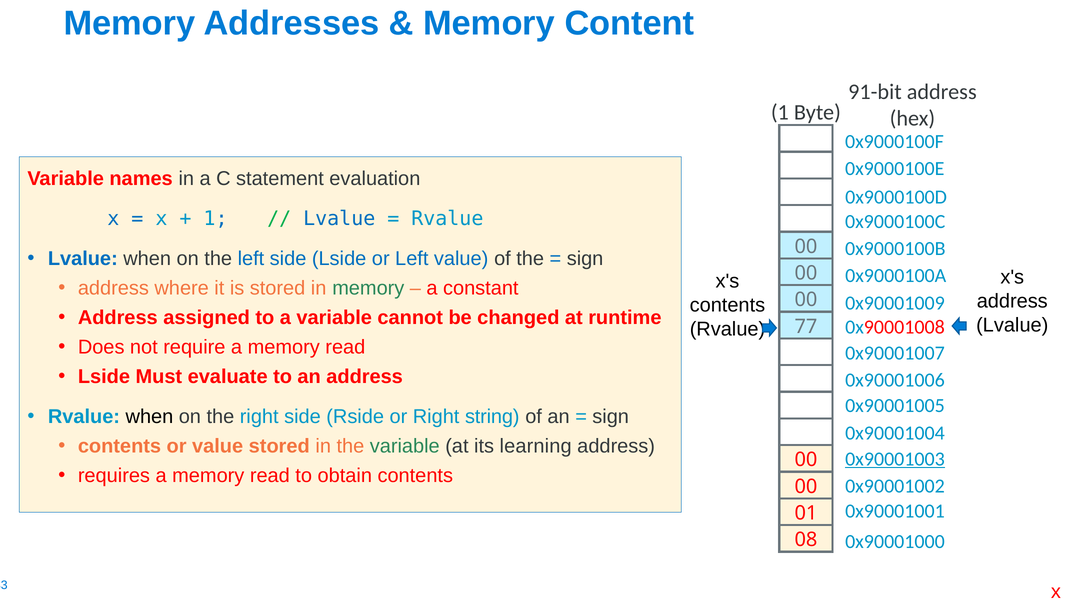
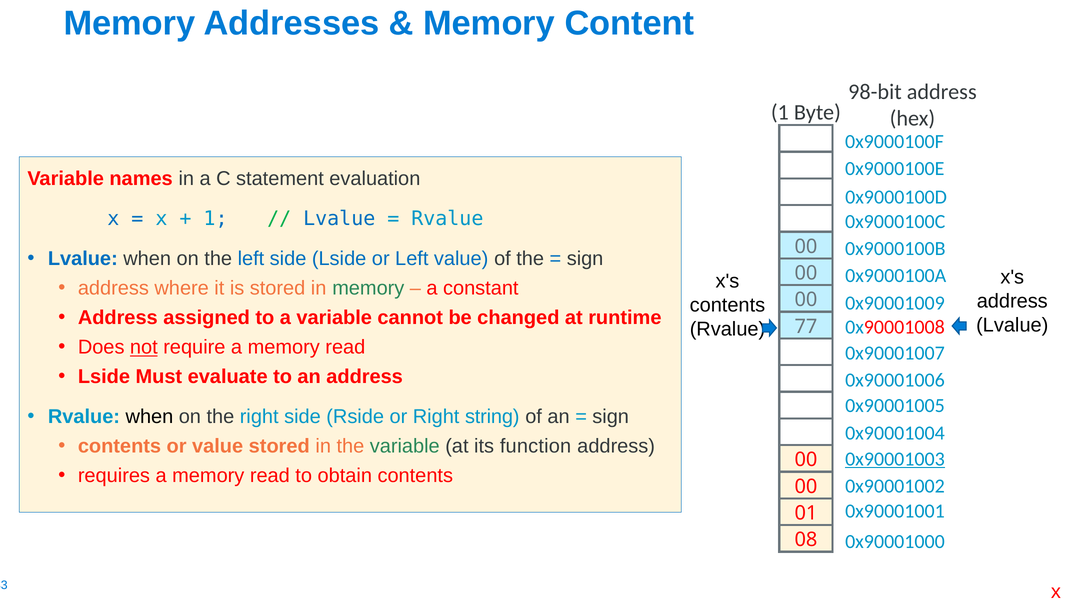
91-bit: 91-bit -> 98-bit (875, 92)
not underline: none -> present (144, 347)
learning: learning -> function (536, 446)
